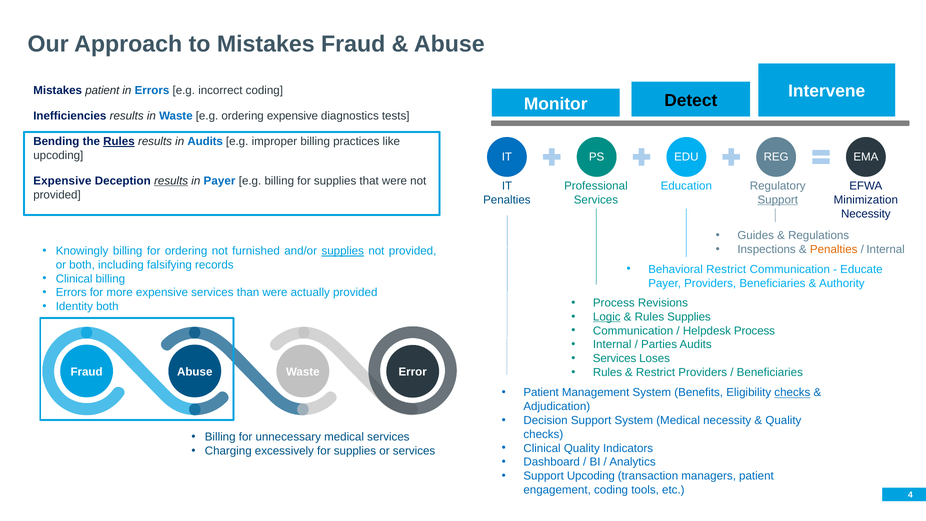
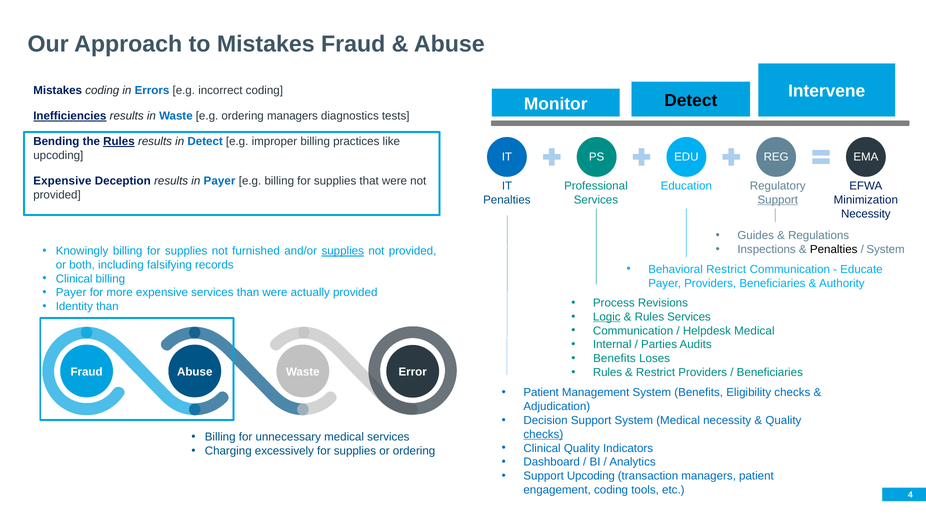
Mistakes patient: patient -> coding (102, 91)
Inefficiencies underline: none -> present (70, 116)
ordering expensive: expensive -> managers (292, 116)
in Audits: Audits -> Detect (205, 142)
results underline: present -> none (171, 181)
Penalties colour: orange -> black (834, 249)
Internal: Internal -> System (886, 249)
Knowingly billing for ordering: ordering -> supplies (186, 251)
Errors: Errors -> Payer (71, 293)
Identity both: both -> than (107, 306)
Rules Supplies: Supplies -> Services (689, 317)
Helpdesk Process: Process -> Medical (754, 331)
Services: Services -> Benefits (614, 358)
checks underline: present -> none (792, 393)
checks underline: none -> present (543, 434)
or services: services -> ordering (414, 451)
